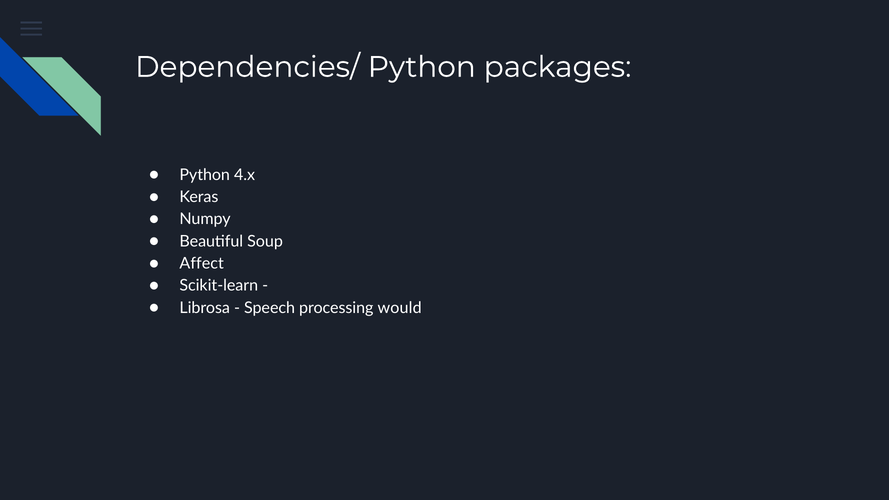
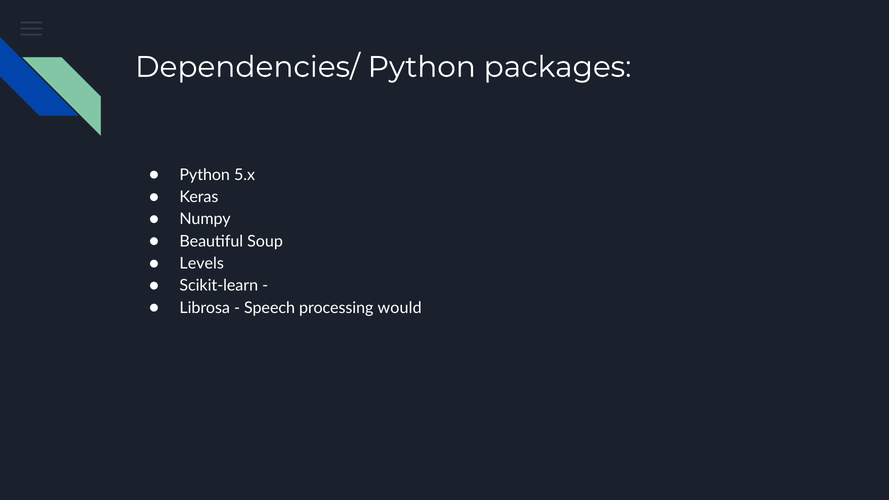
4.x: 4.x -> 5.x (245, 175)
Affect: Affect -> Levels (202, 264)
